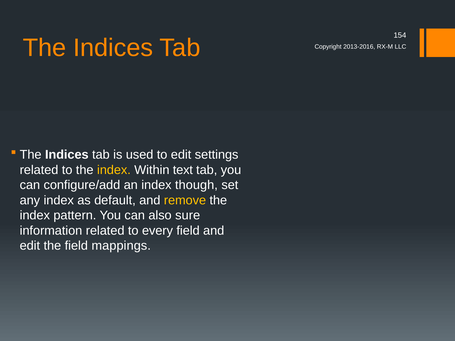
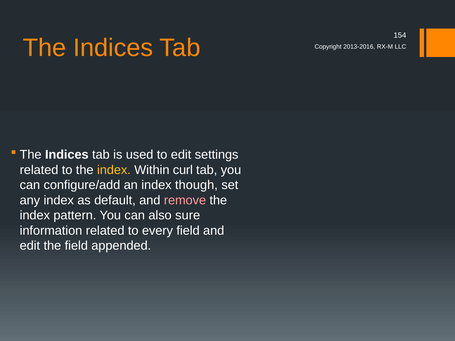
text: text -> curl (183, 170)
remove colour: yellow -> pink (185, 200)
mappings: mappings -> appended (121, 246)
